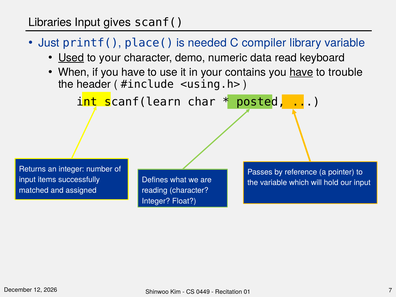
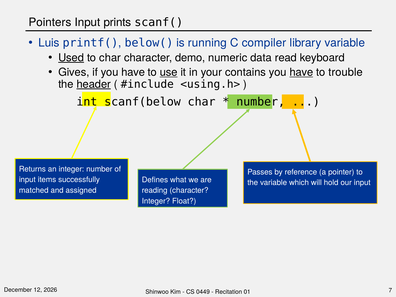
Libraries: Libraries -> Pointers (50, 22)
gives: gives -> prints (117, 22)
Just: Just -> Luis (49, 43)
place(: place( -> below( (149, 43)
needed: needed -> running (207, 43)
to your: your -> char (110, 58)
When: When -> Gives (74, 72)
use underline: none -> present (169, 72)
header underline: none -> present (94, 84)
scanf(learn: scanf(learn -> scanf(below (143, 102)
posted: posted -> number (261, 102)
